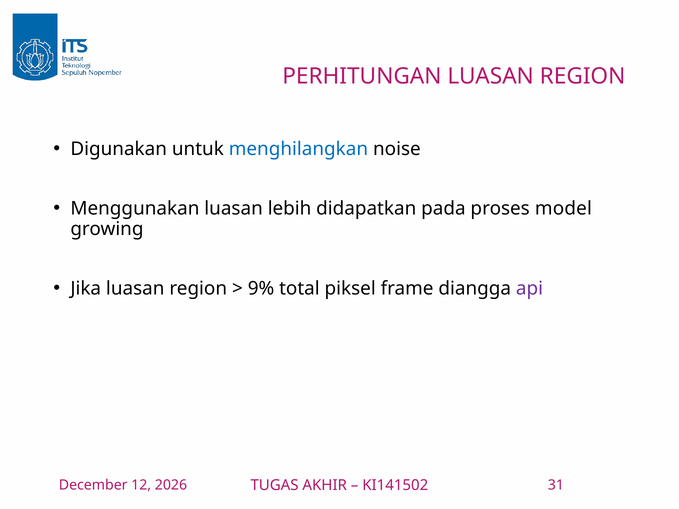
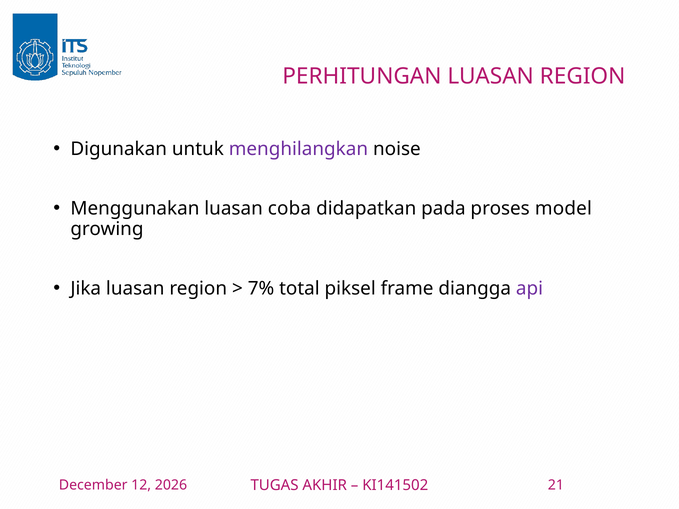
menghilangkan colour: blue -> purple (298, 149)
lebih: lebih -> coba (289, 209)
9%: 9% -> 7% (261, 289)
31: 31 -> 21 (556, 485)
